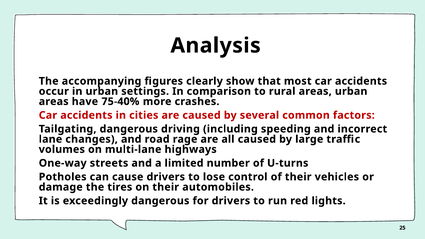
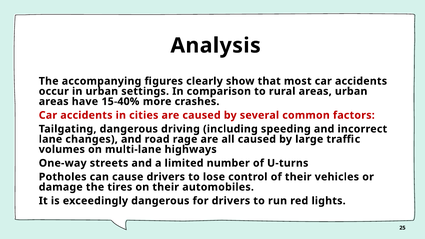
75-40%: 75-40% -> 15-40% (120, 102)
